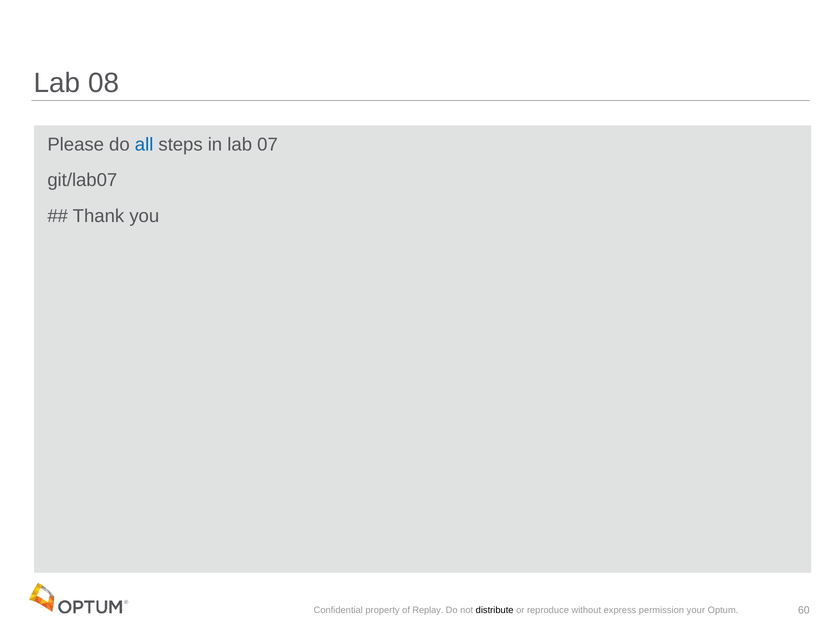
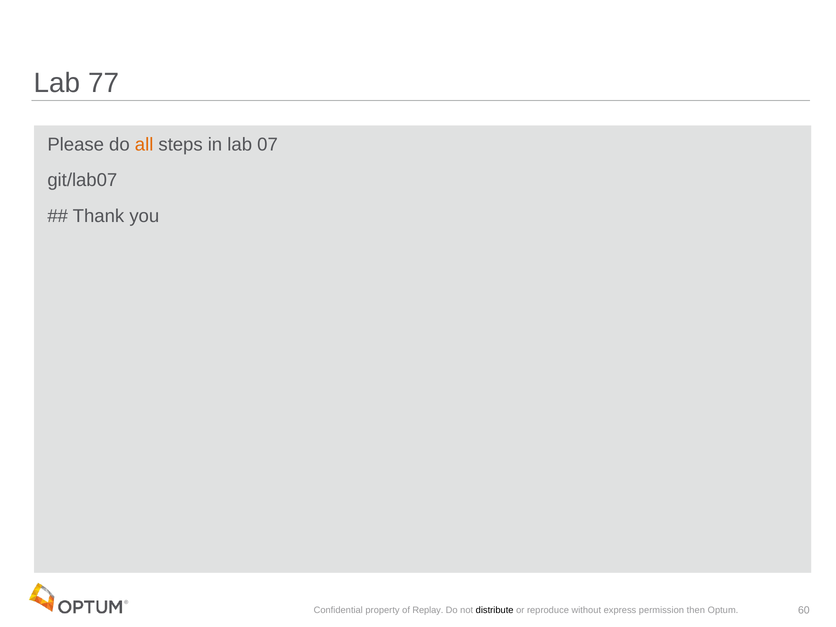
08: 08 -> 77 (104, 83)
all colour: blue -> orange (144, 145)
your: your -> then (696, 610)
